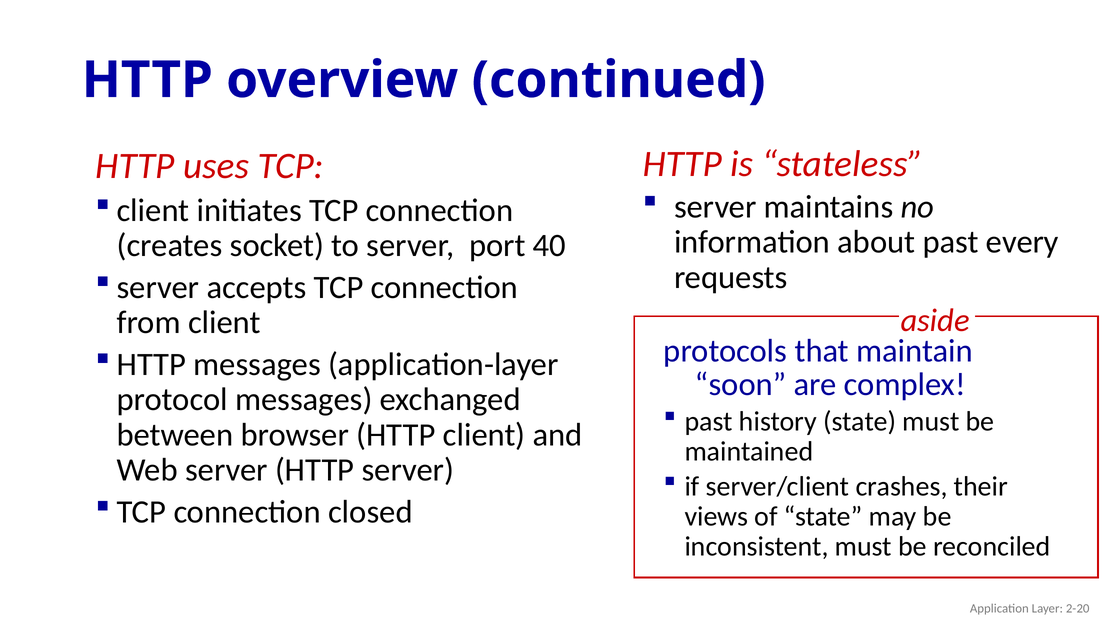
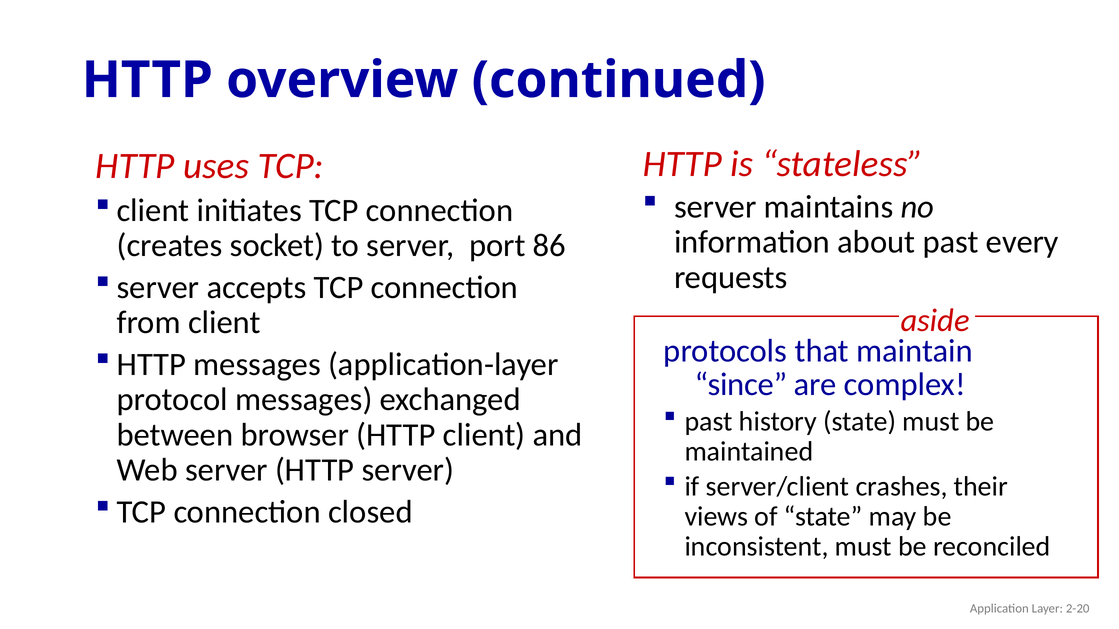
40: 40 -> 86 (549, 246)
soon: soon -> since (741, 385)
